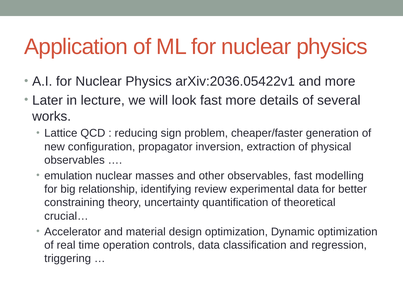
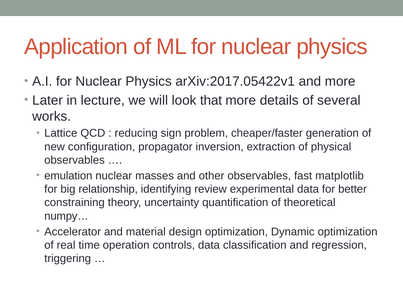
arXiv:2036.05422v1: arXiv:2036.05422v1 -> arXiv:2017.05422v1 (235, 82)
look fast: fast -> that (211, 100)
modelling: modelling -> matplotlib (340, 176)
crucial…: crucial… -> numpy… (66, 216)
